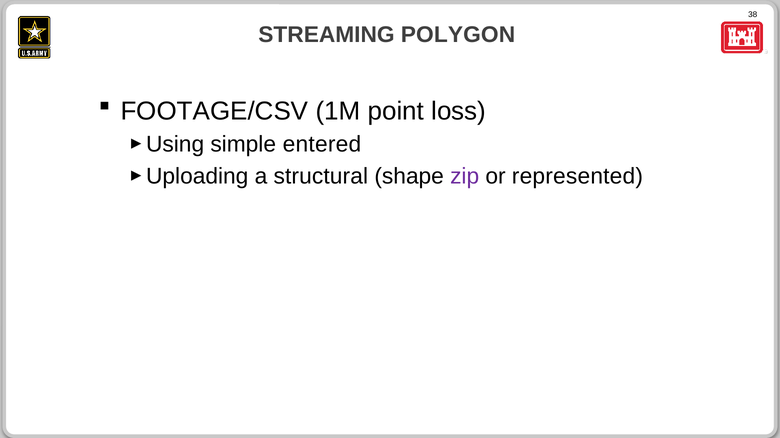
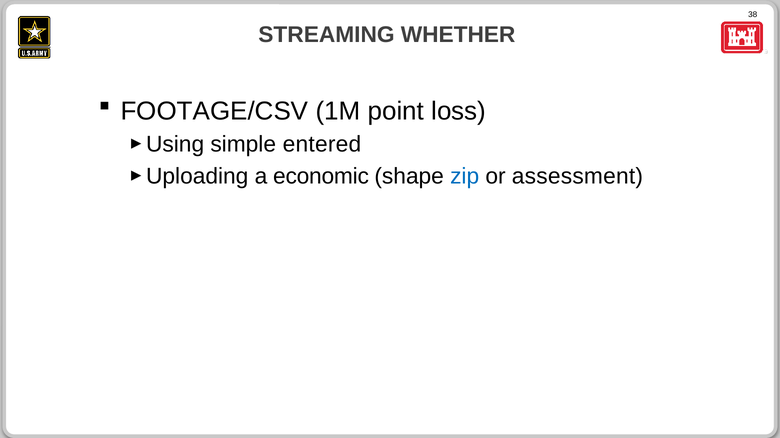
POLYGON: POLYGON -> WHETHER (458, 35)
structural: structural -> economic (321, 177)
zip colour: purple -> blue (465, 177)
represented: represented -> assessment (577, 177)
